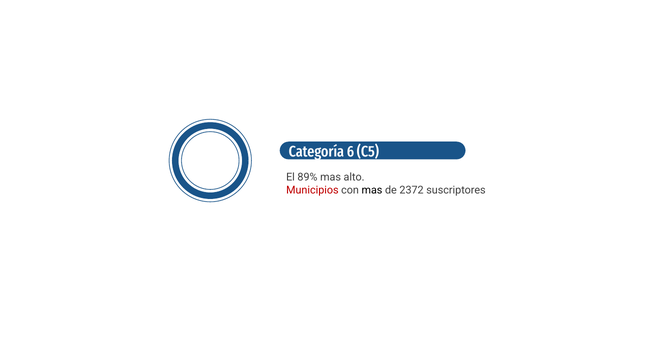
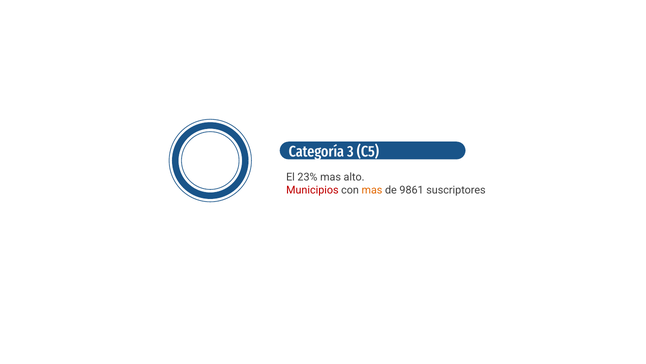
6: 6 -> 3 (350, 151)
89%: 89% -> 23% (307, 177)
mas colour: black -> orange (372, 190)
2372: 2372 -> 9861 (412, 190)
